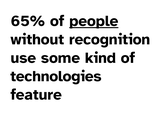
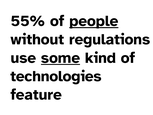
65%: 65% -> 55% (28, 21)
recognition: recognition -> regulations (110, 39)
some underline: none -> present (61, 58)
